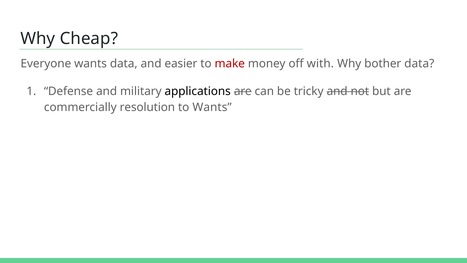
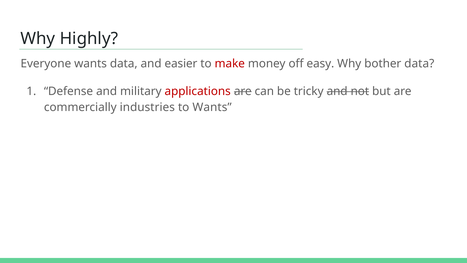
Cheap: Cheap -> Highly (89, 39)
with: with -> easy (320, 64)
applications colour: black -> red (198, 91)
resolution: resolution -> industries (147, 107)
